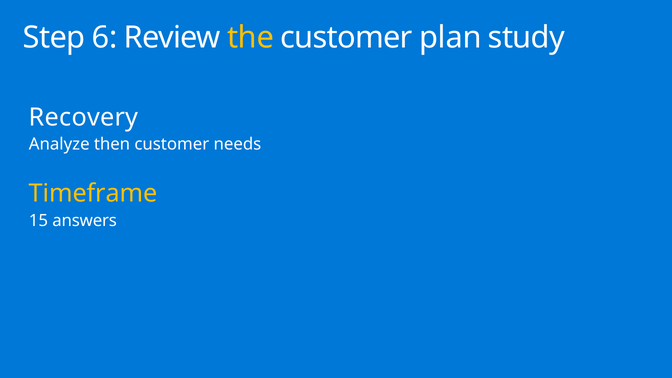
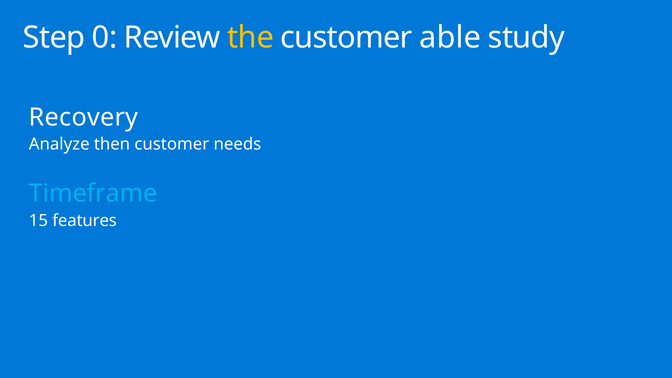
6: 6 -> 0 (105, 37)
plan: plan -> able (450, 37)
Timeframe colour: yellow -> light blue (93, 194)
answers: answers -> features (85, 221)
